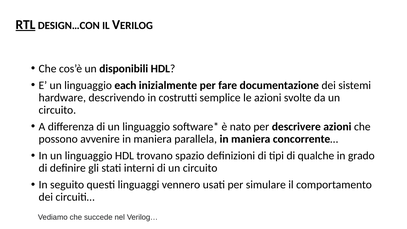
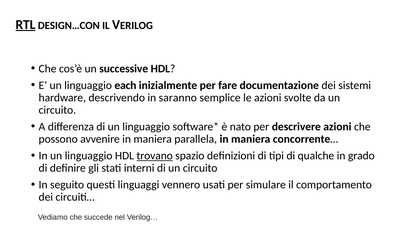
disponibili: disponibili -> successive (124, 69)
costrutti: costrutti -> saranno (178, 98)
trovano underline: none -> present (155, 156)
